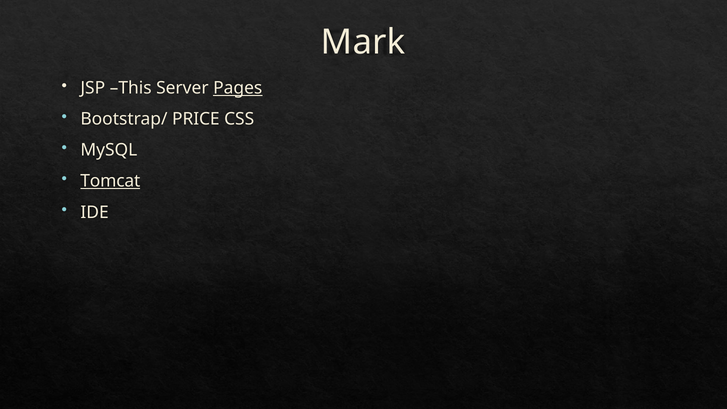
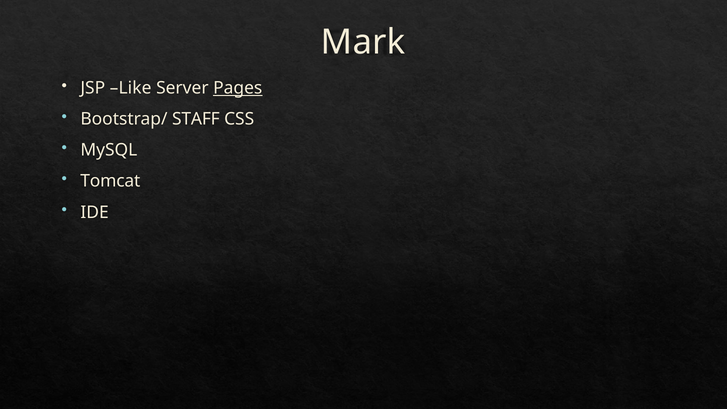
This: This -> Like (131, 88)
PRICE: PRICE -> STAFF (196, 119)
Tomcat underline: present -> none (110, 181)
